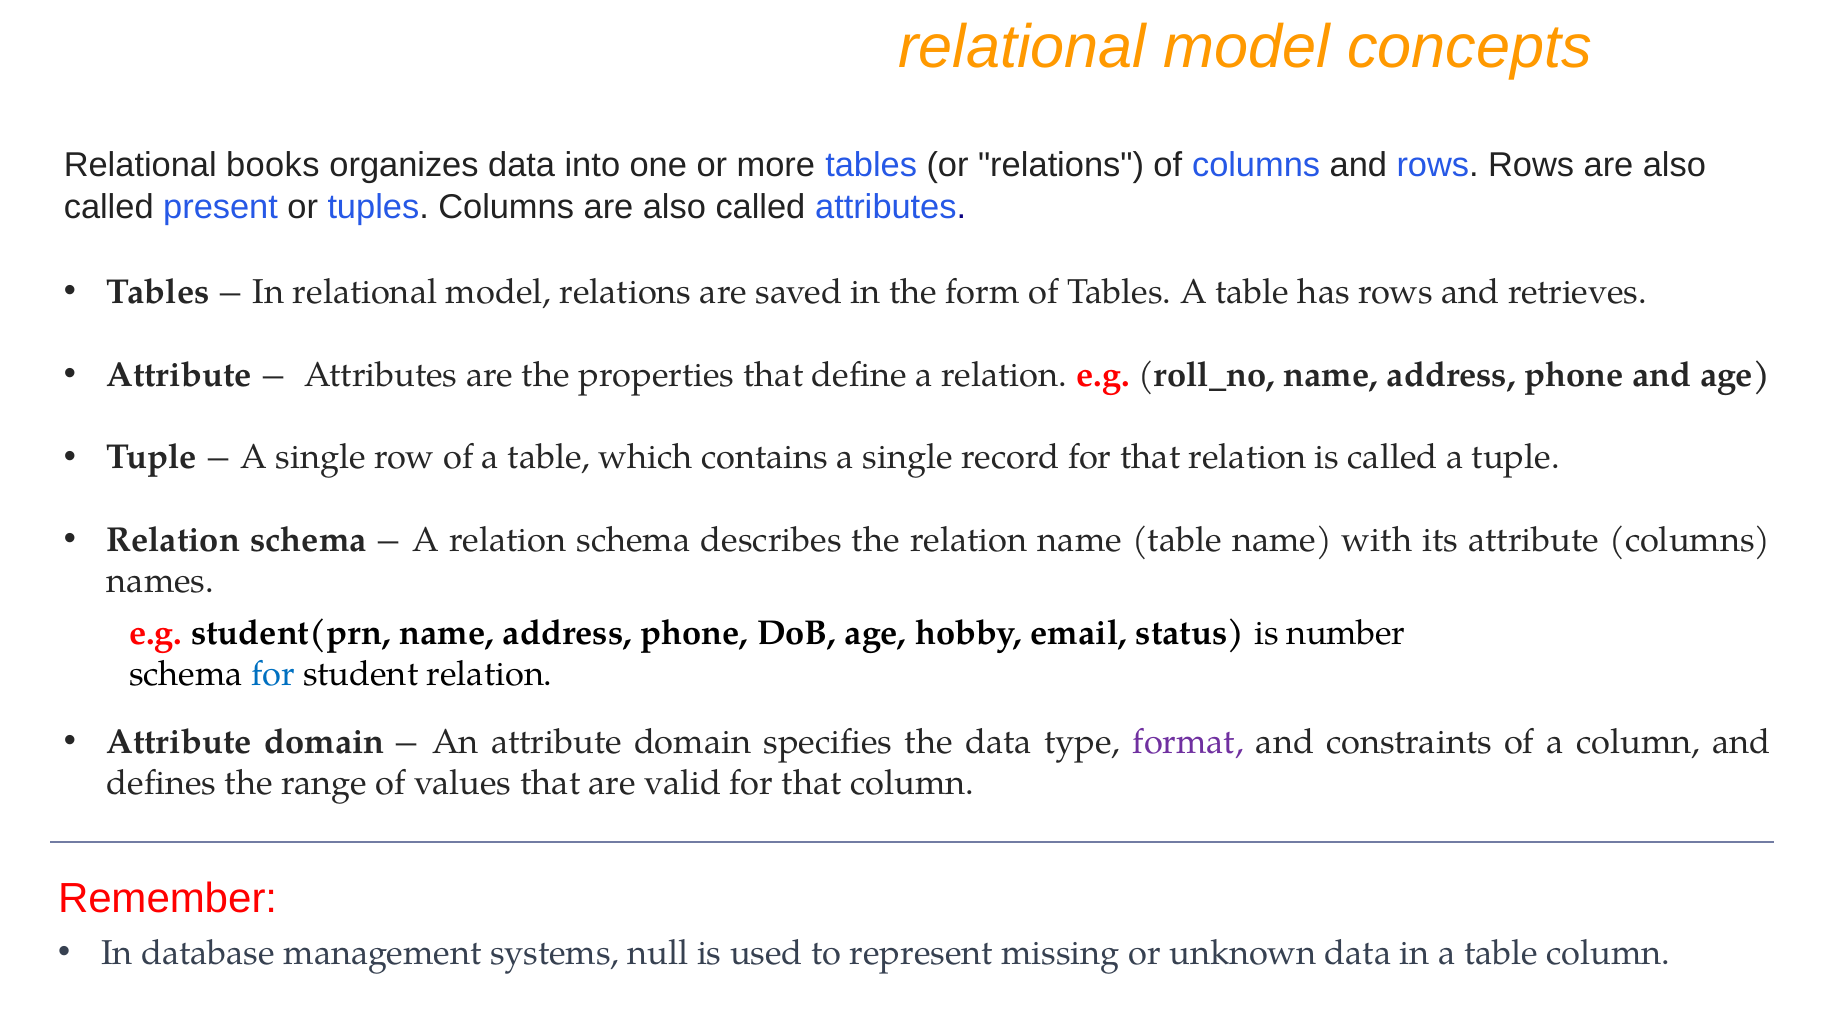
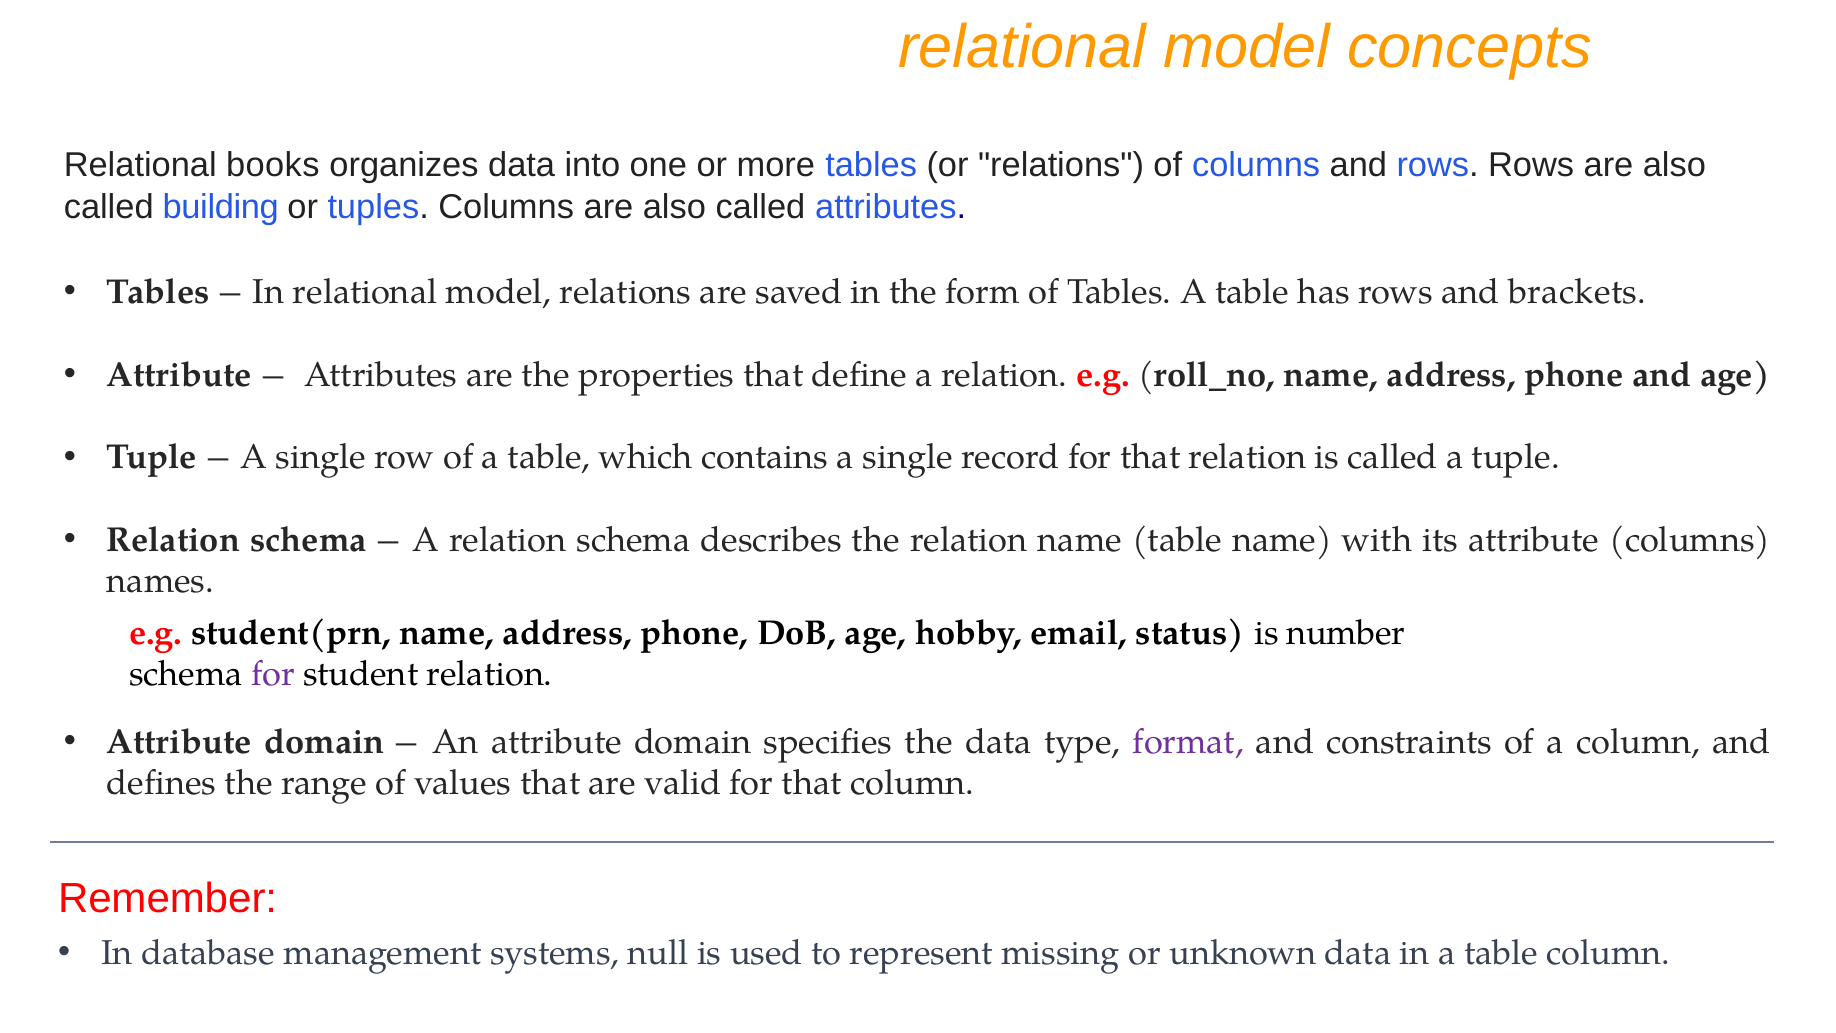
present: present -> building (221, 207)
retrieves: retrieves -> brackets (1577, 292)
for colour: blue -> purple (273, 674)
